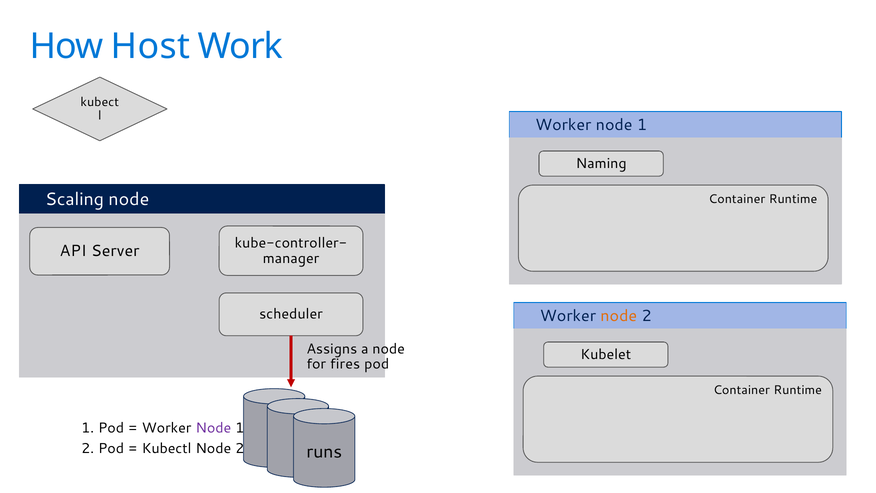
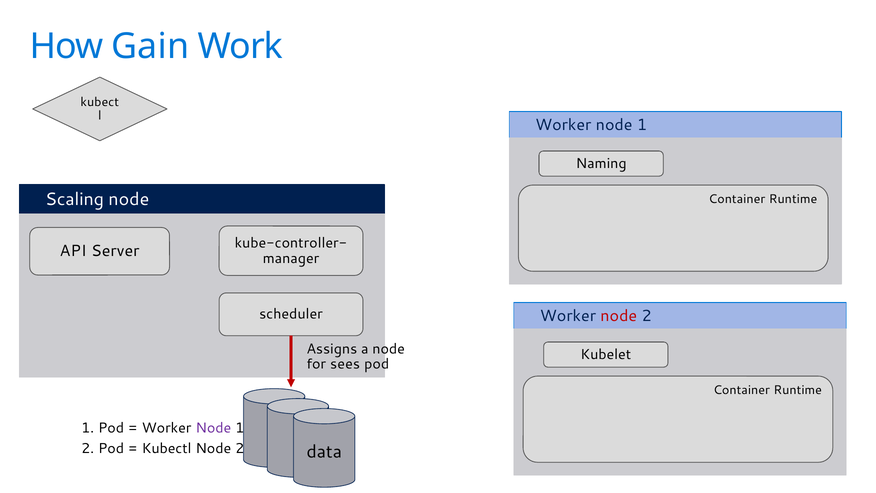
Host: Host -> Gain (150, 46)
node colour: orange -> red (619, 316)
fires: fires -> sees (345, 364)
runs: runs -> data (324, 451)
